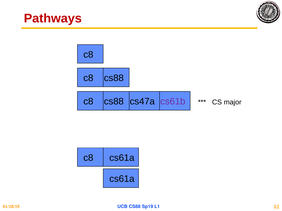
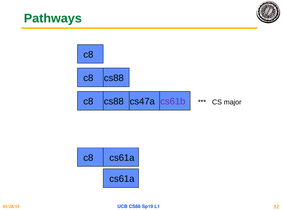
Pathways colour: red -> green (53, 18)
